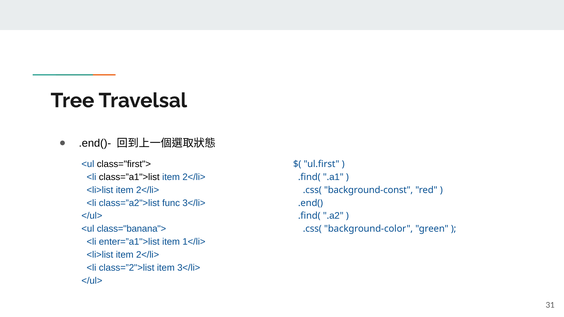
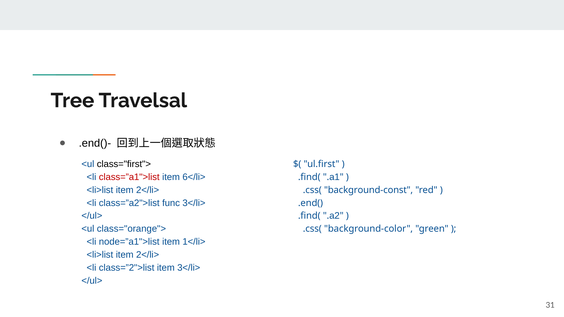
class=”a1">list colour: black -> red (129, 177)
2</li>: 2</li> -> 6</li> (194, 177)
class="banana">: class="banana"> -> class="orange"> (131, 229)
enter=”a1">list: enter=”a1">list -> node=”a1">list (129, 242)
